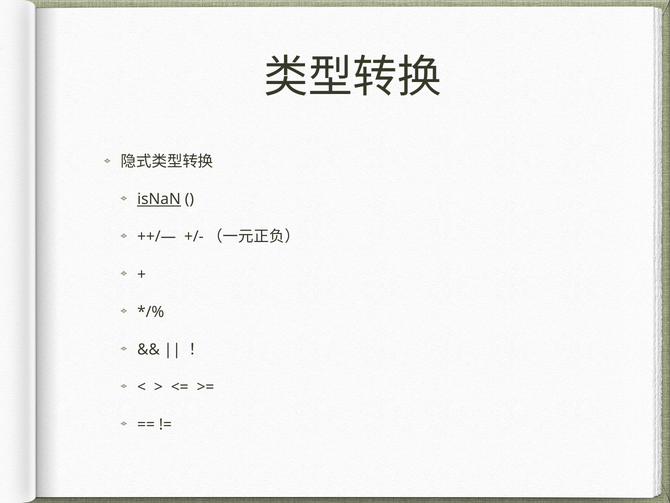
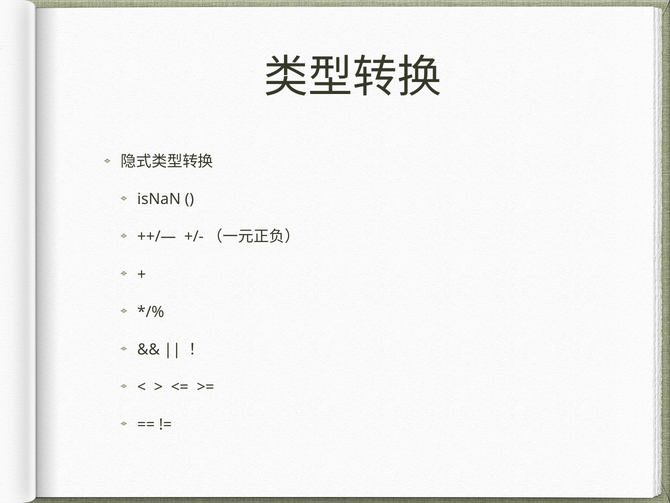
isNaN underline: present -> none (159, 199)
